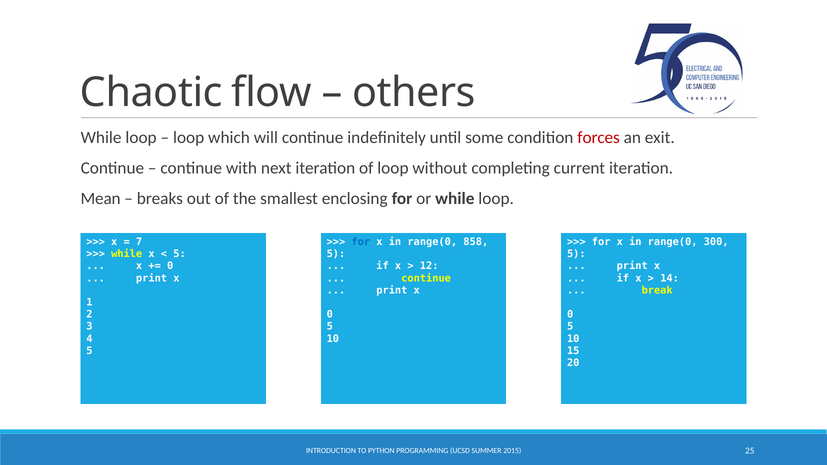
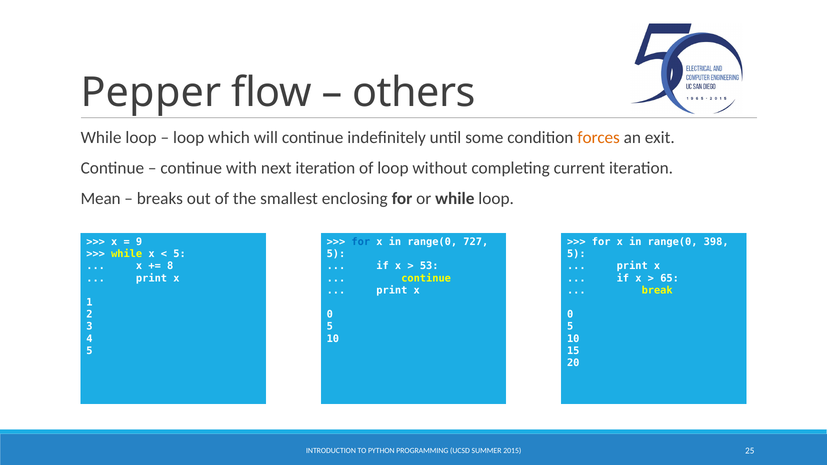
Chaotic: Chaotic -> Pepper (151, 93)
forces colour: red -> orange (599, 138)
7: 7 -> 9 (139, 242)
858: 858 -> 727 (476, 242)
300: 300 -> 398 (716, 242)
0: 0 -> 8 (170, 266)
12: 12 -> 53 (429, 266)
14: 14 -> 65 (670, 278)
